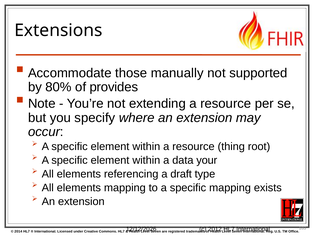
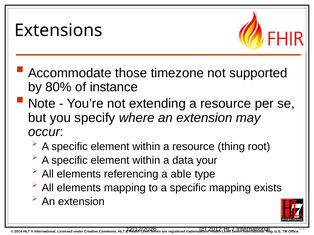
manually: manually -> timezone (177, 73)
provides: provides -> instance (114, 87)
draft: draft -> able (181, 174)
